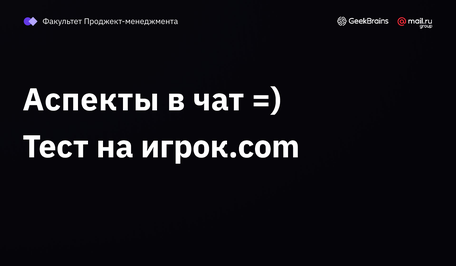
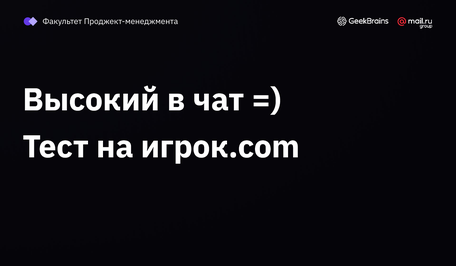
Аспекты: Аспекты -> Высокий (91, 100)
